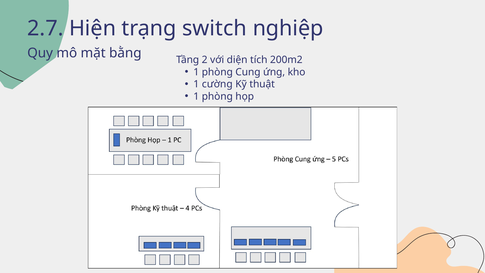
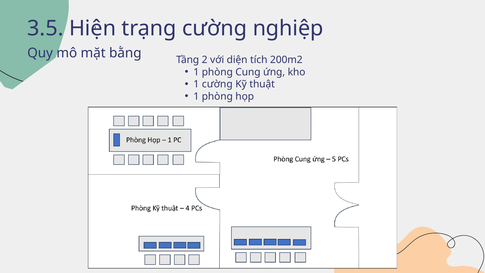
2.7: 2.7 -> 3.5 (45, 28)
trạng switch: switch -> cường (215, 28)
